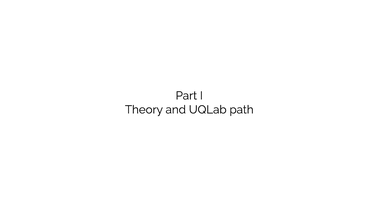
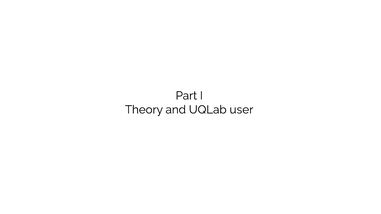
path: path -> user (241, 110)
